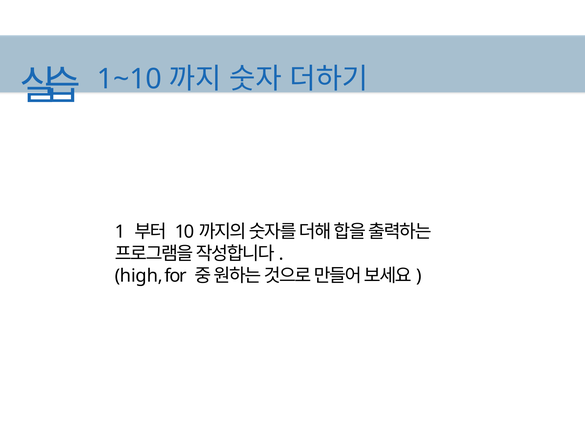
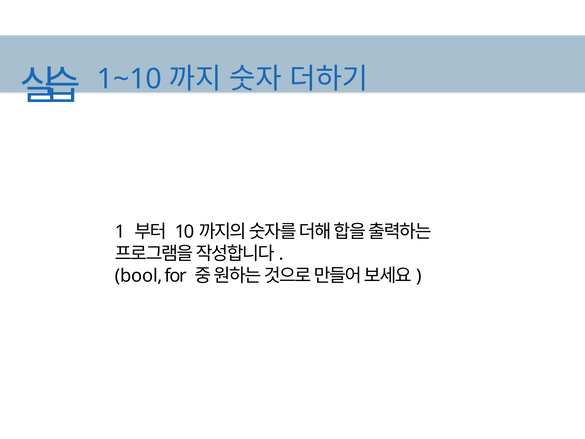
high: high -> bool (139, 276)
